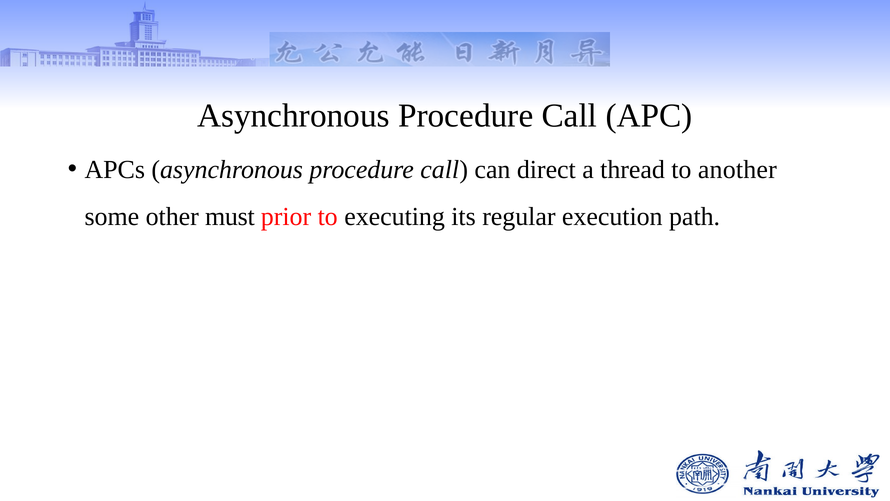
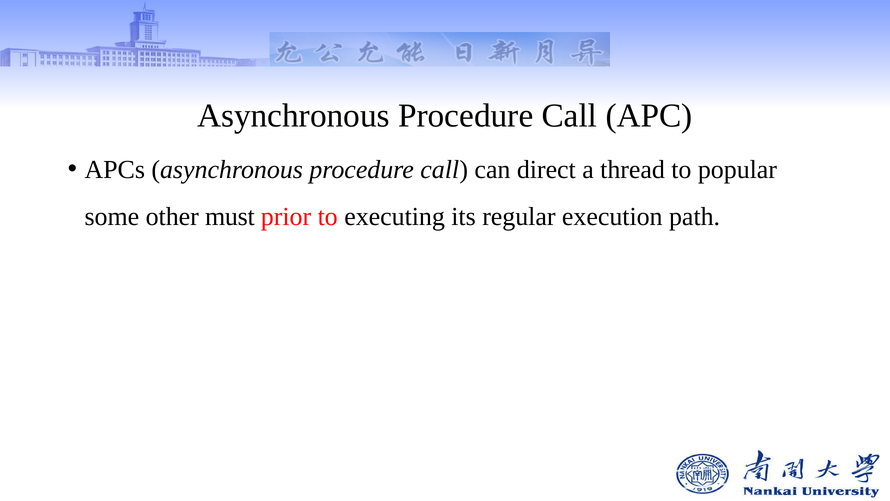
another: another -> popular (737, 170)
